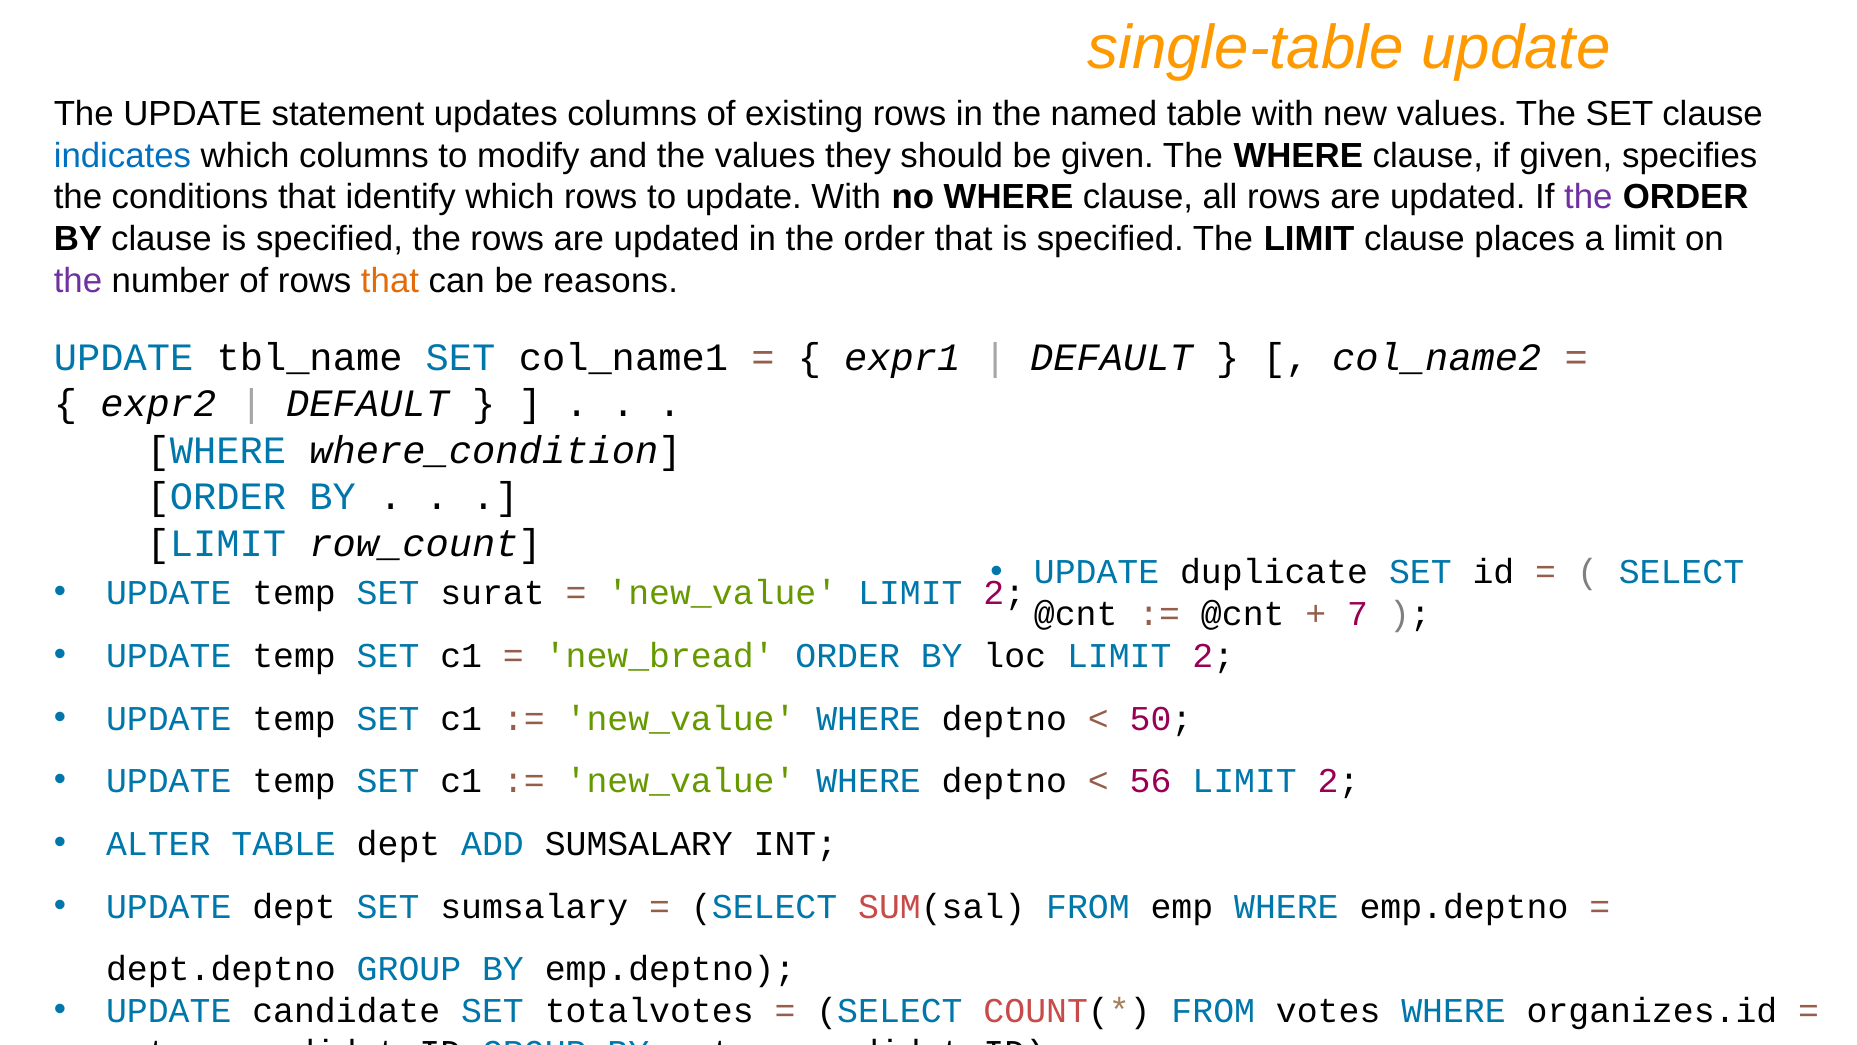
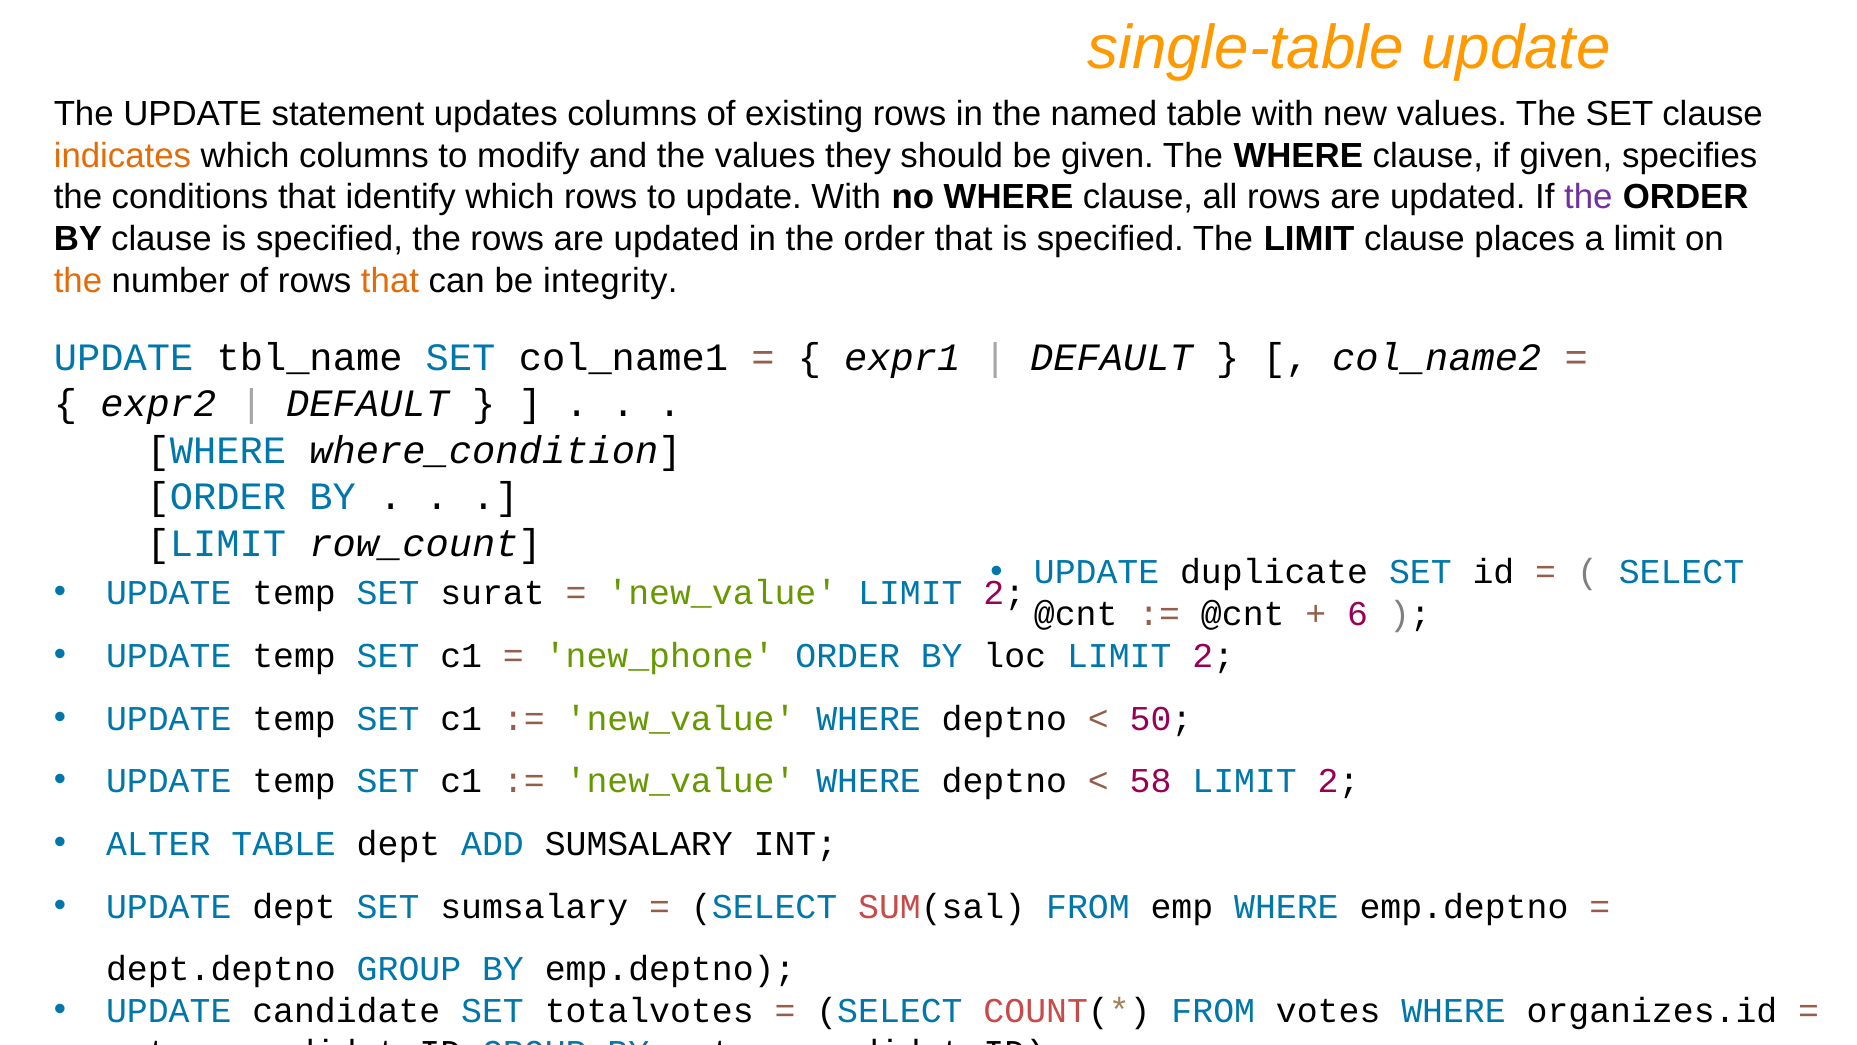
indicates colour: blue -> orange (122, 155)
the colour: purple -> orange (78, 281)
reasons: reasons -> integrity (610, 281)
7: 7 -> 6 (1358, 614)
new_bread: new_bread -> new_phone (660, 656)
56: 56 -> 58 (1151, 781)
